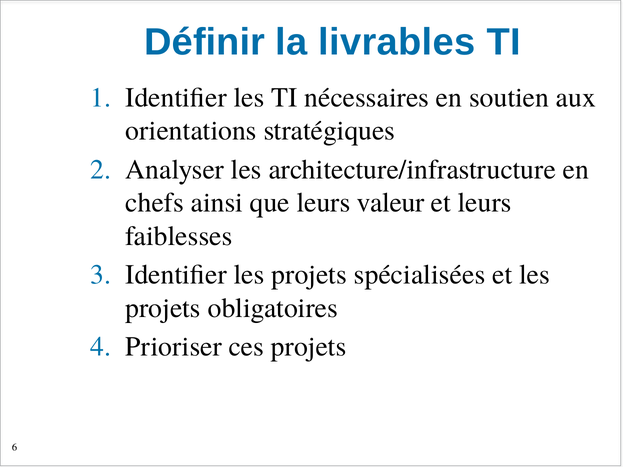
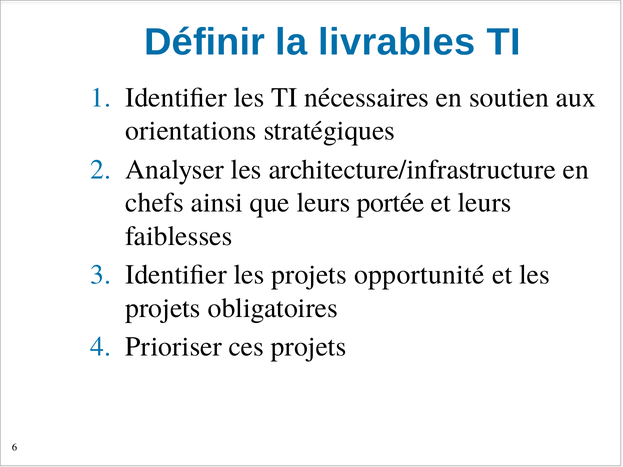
valeur: valeur -> portée (391, 203)
spécialisées: spécialisées -> opportunité (419, 275)
